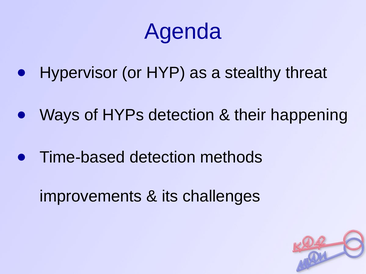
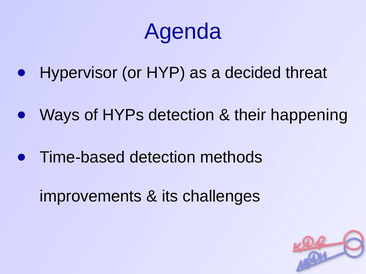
stealthy: stealthy -> decided (253, 73)
